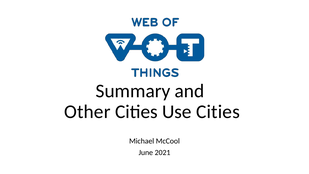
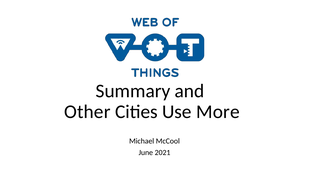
Use Cities: Cities -> More (218, 112)
